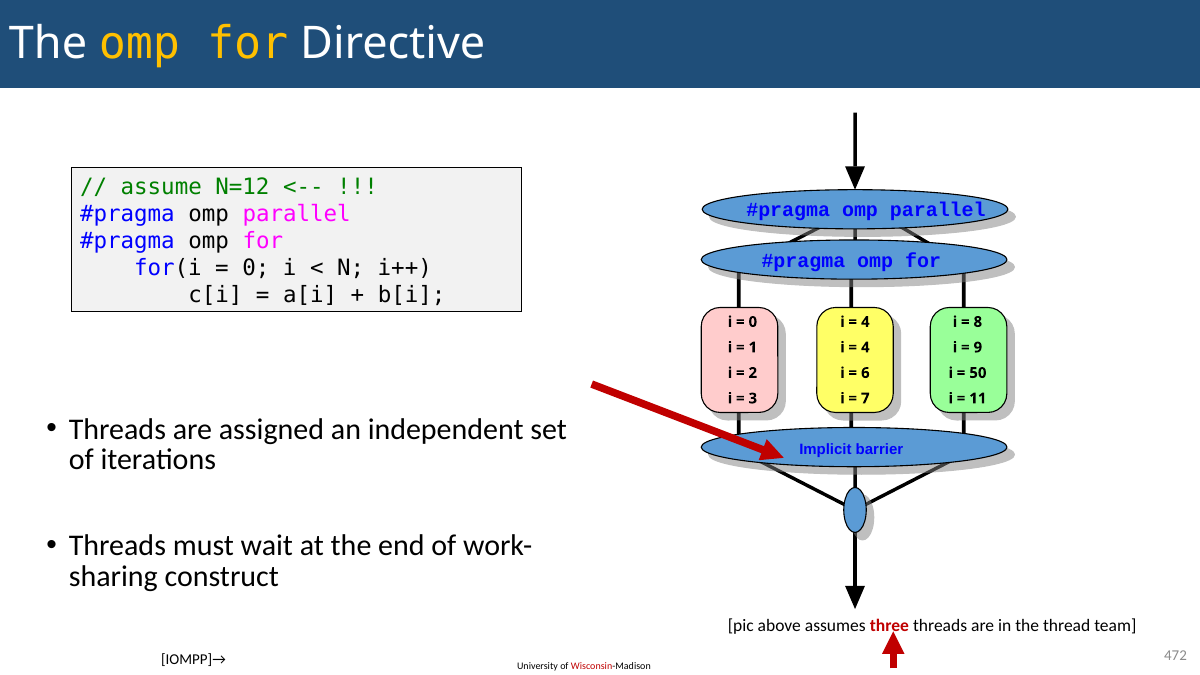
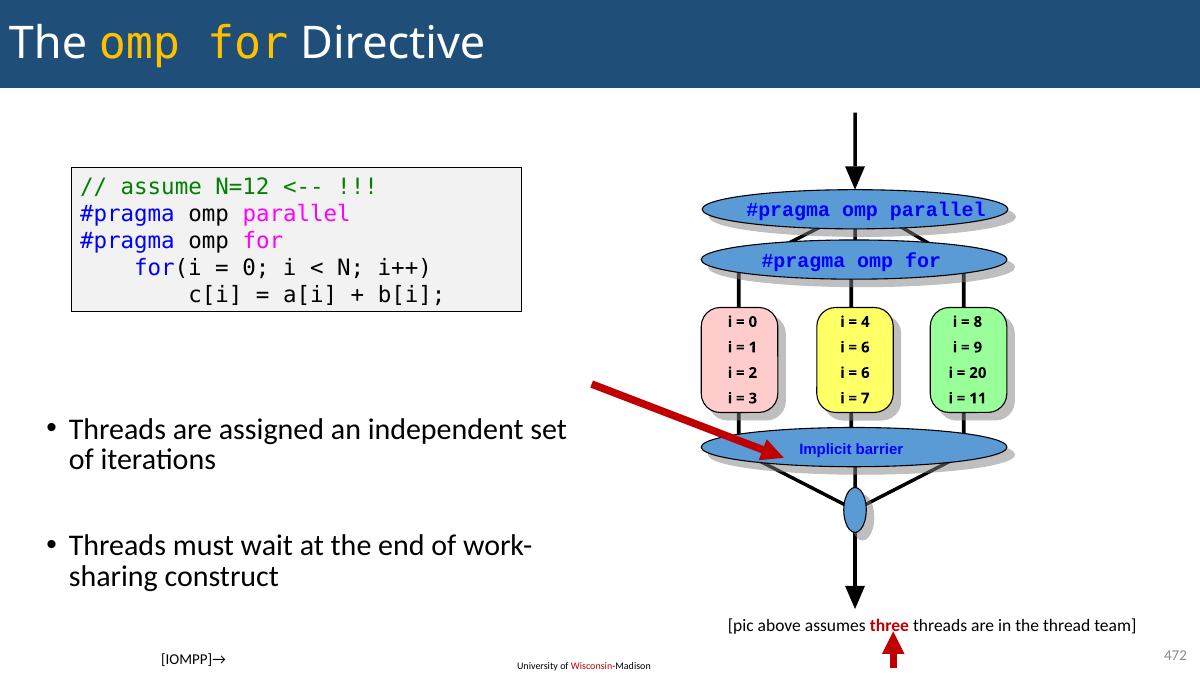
4: 4 -> 6 (865, 347)
50: 50 -> 20 (978, 373)
